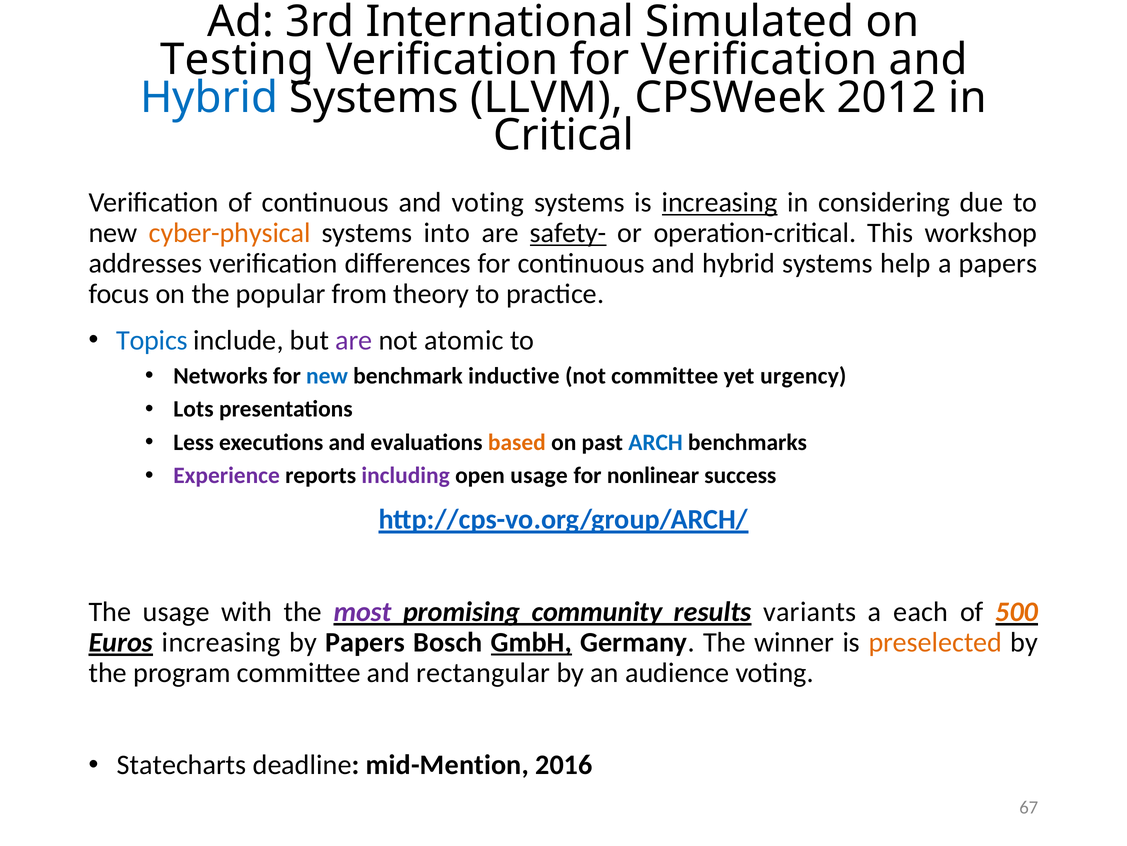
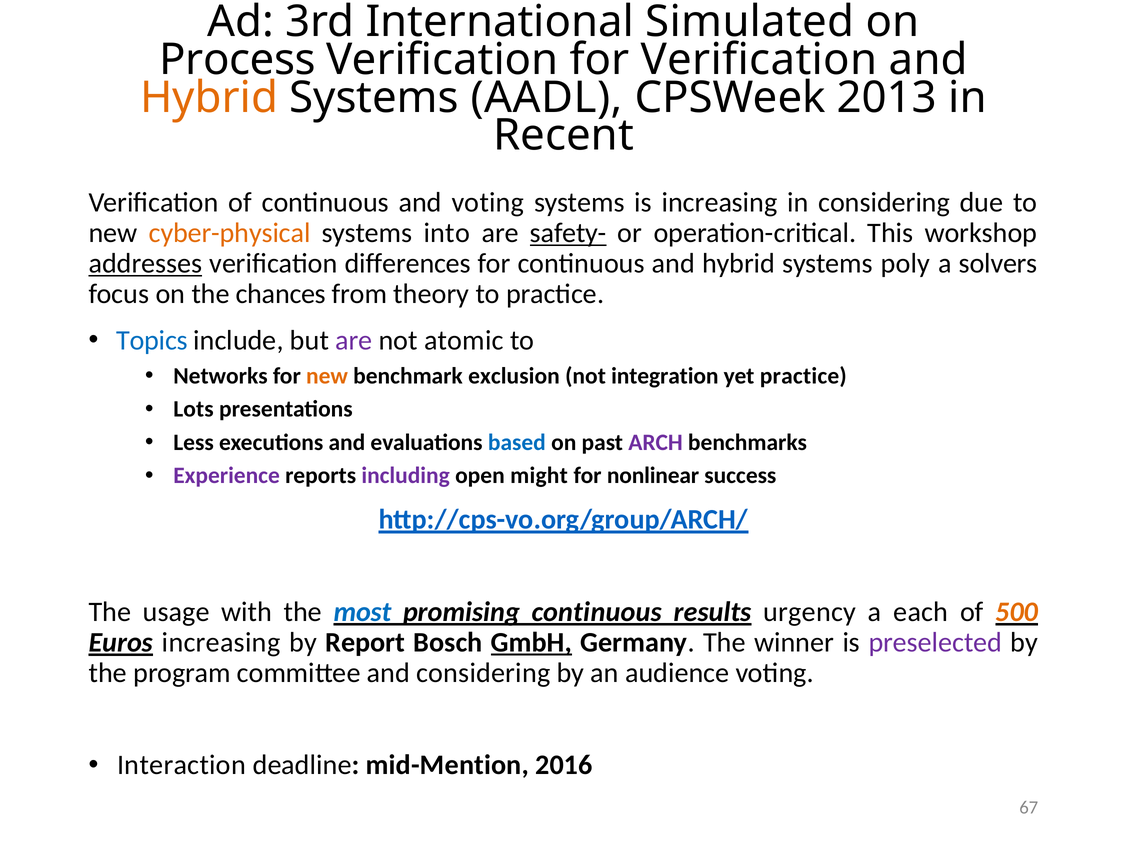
Testing: Testing -> Process (238, 60)
Hybrid colour: blue -> orange (209, 97)
LLVM: LLVM -> AADL (547, 97)
2012: 2012 -> 2013 (887, 97)
Critical: Critical -> Recent (563, 135)
increasing underline: present -> none (720, 202)
addresses underline: none -> present (145, 263)
help: help -> poly (905, 263)
a papers: papers -> solvers (998, 263)
popular: popular -> chances (281, 294)
new colour: blue -> orange (327, 376)
inductive: inductive -> exclusion (514, 376)
not committee: committee -> integration (665, 376)
yet urgency: urgency -> practice (803, 376)
based colour: orange -> blue (517, 442)
ARCH colour: blue -> purple (656, 442)
open usage: usage -> might (539, 475)
most colour: purple -> blue (363, 611)
promising community: community -> continuous (597, 611)
variants: variants -> urgency (810, 611)
by Papers: Papers -> Report (365, 642)
preselected colour: orange -> purple (935, 642)
and rectangular: rectangular -> considering (483, 672)
Statecharts: Statecharts -> Interaction (182, 764)
